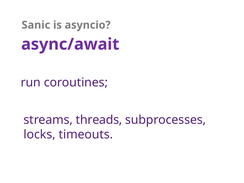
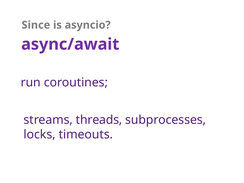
Sanic: Sanic -> Since (36, 25)
